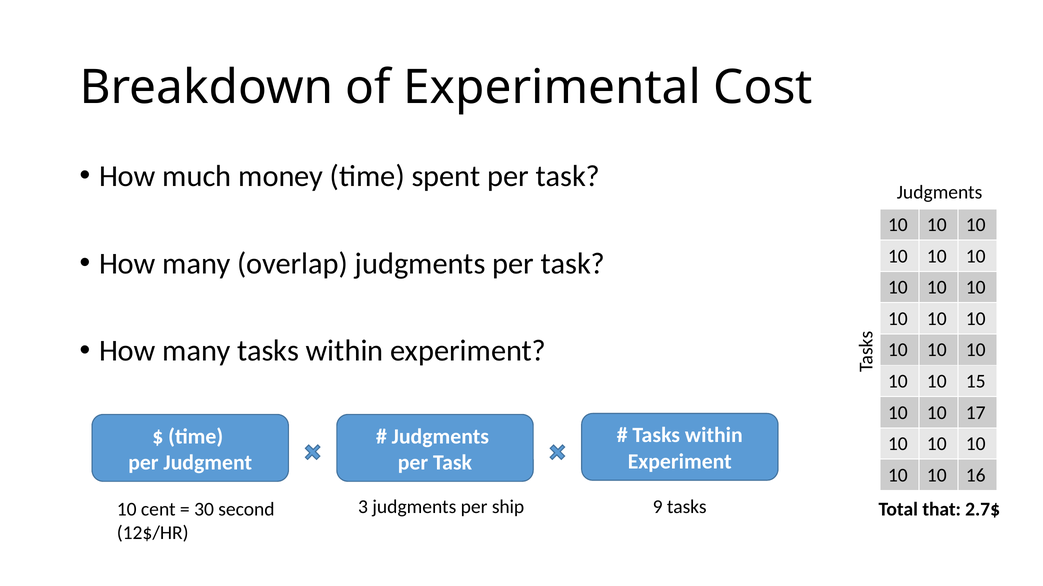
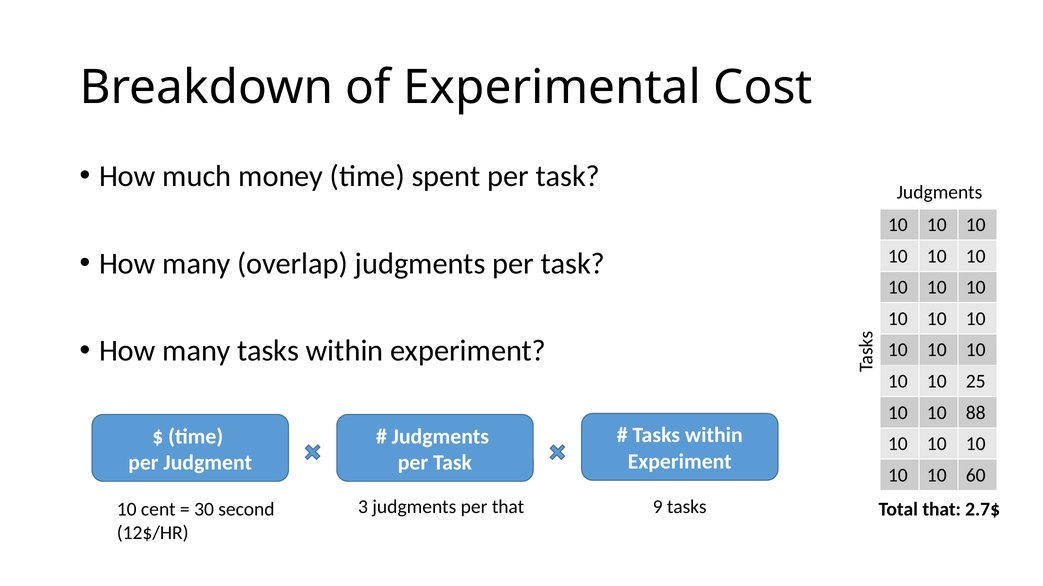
15: 15 -> 25 (976, 382)
17: 17 -> 88 (976, 413)
16: 16 -> 60 (976, 476)
per ship: ship -> that (508, 508)
